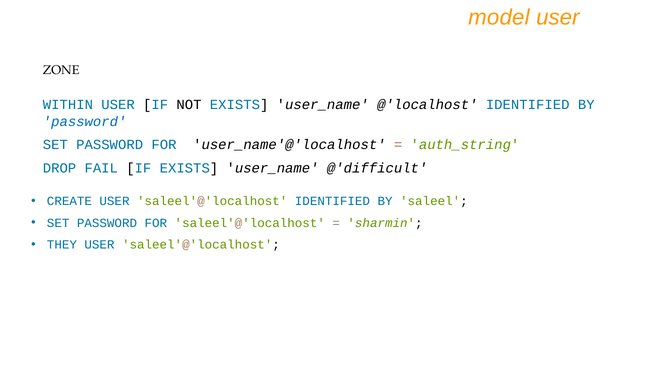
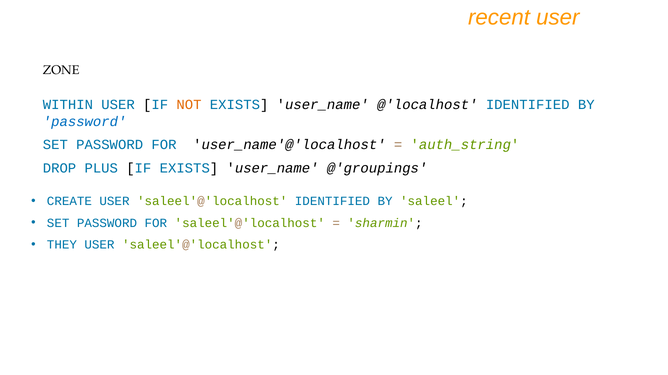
model: model -> recent (499, 17)
NOT colour: black -> orange (189, 105)
FAIL: FAIL -> PLUS (101, 168)
@'difficult: @'difficult -> @'groupings (377, 168)
